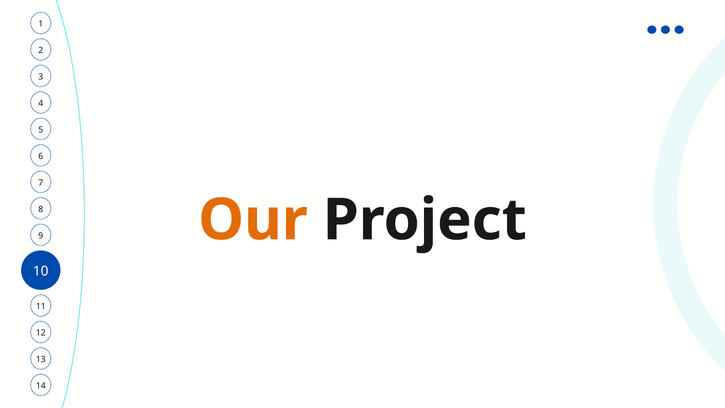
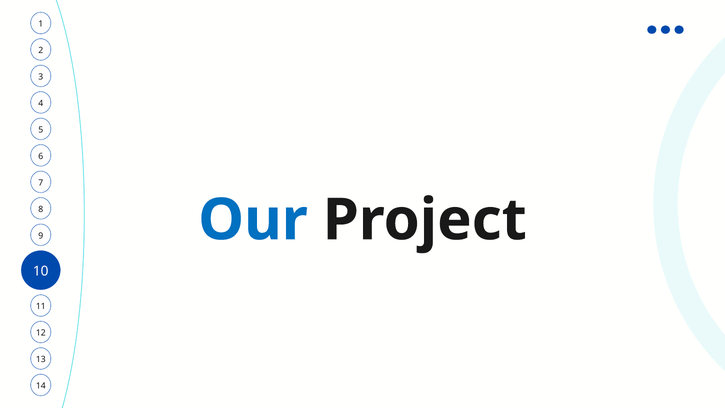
Our colour: orange -> blue (253, 220)
